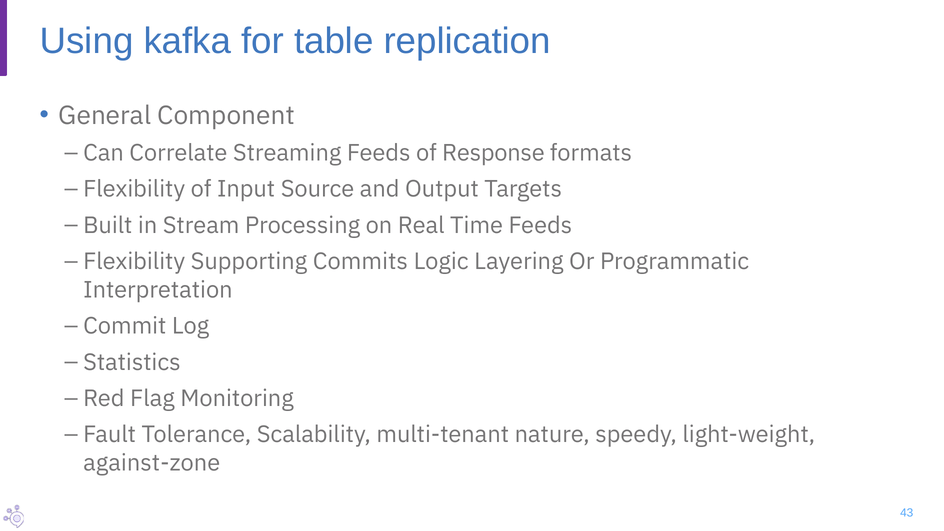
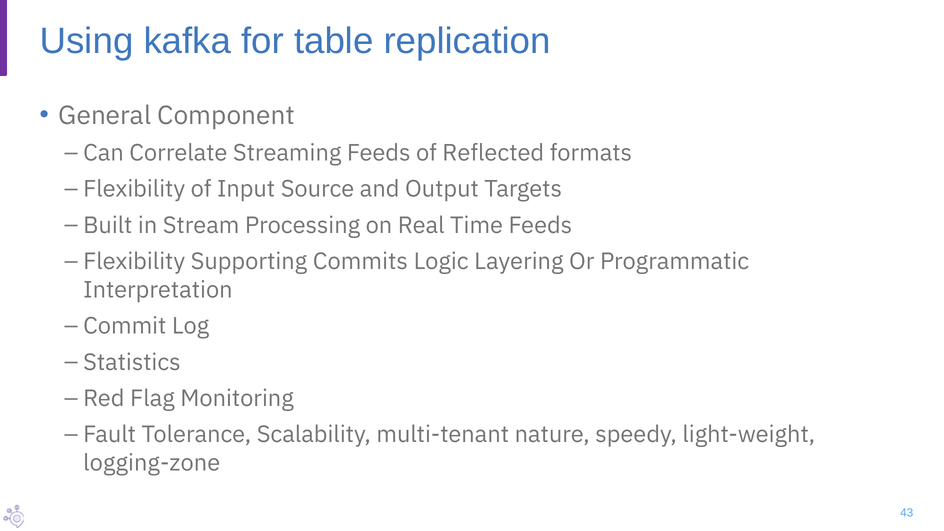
Response: Response -> Reflected (493, 153)
against-zone: against-zone -> logging-zone (152, 463)
